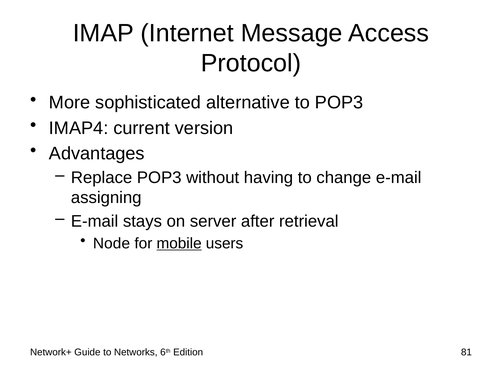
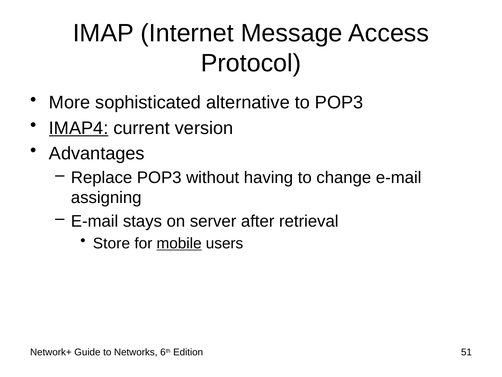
IMAP4 underline: none -> present (79, 128)
Node: Node -> Store (111, 243)
81: 81 -> 51 (466, 352)
